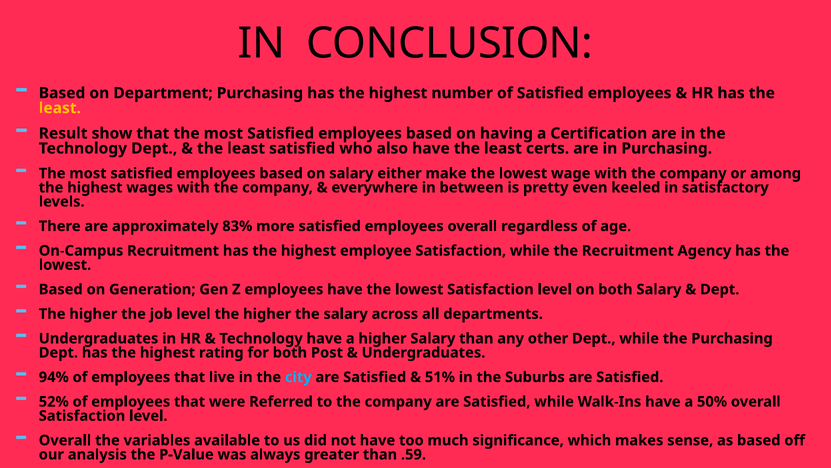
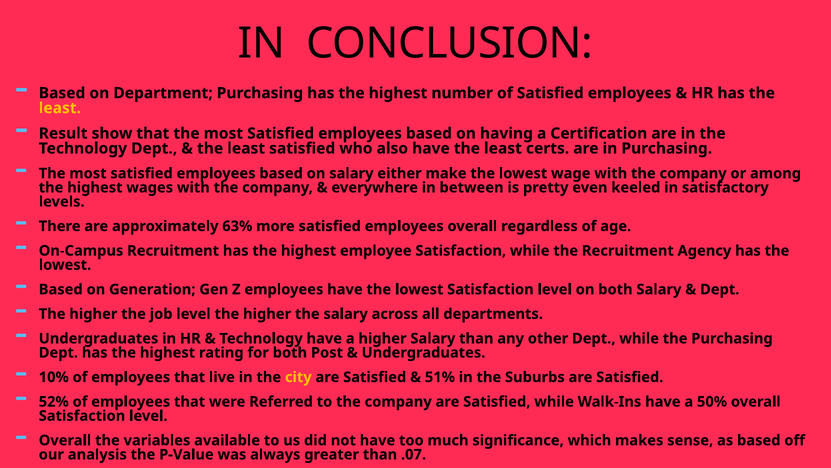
83%: 83% -> 63% (237, 226)
94%: 94% -> 10% (54, 377)
city colour: light blue -> yellow (298, 377)
.59: .59 -> .07 (413, 454)
